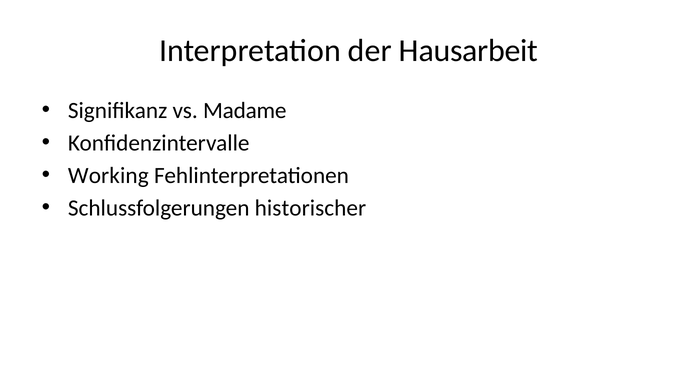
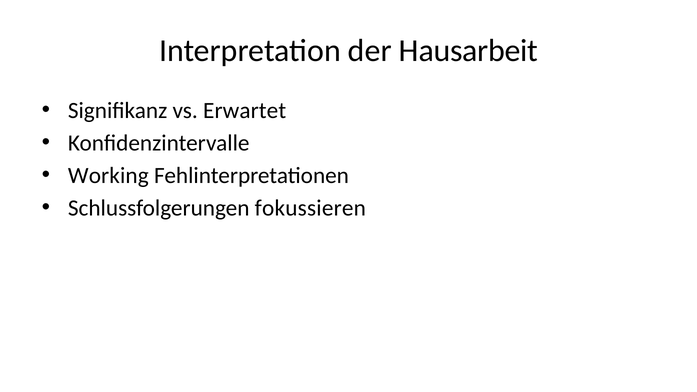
Madame: Madame -> Erwartet (245, 111)
historischer: historischer -> fokussieren (310, 208)
